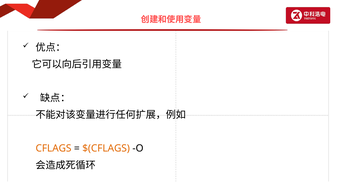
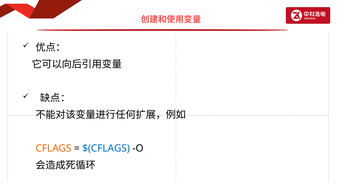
$(CFLAGS colour: orange -> blue (106, 149)
